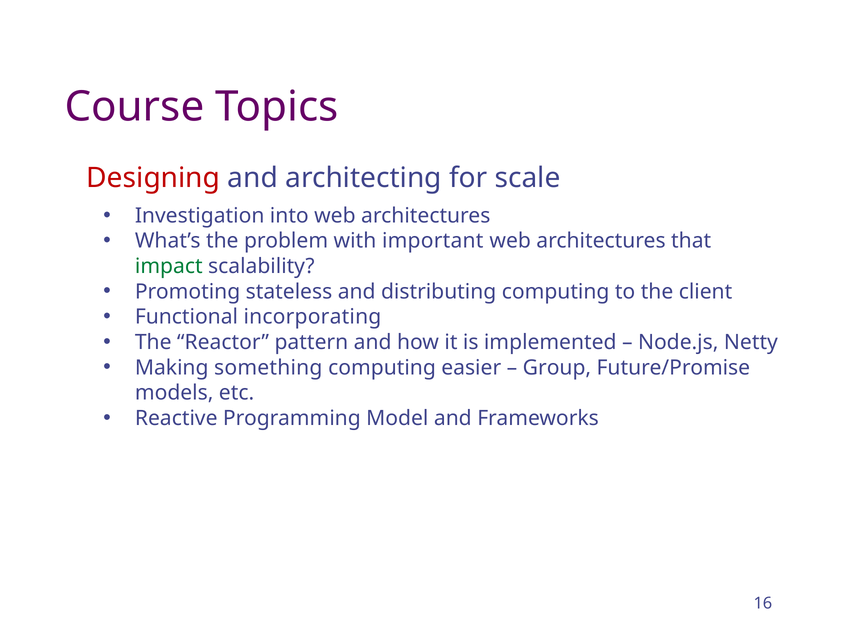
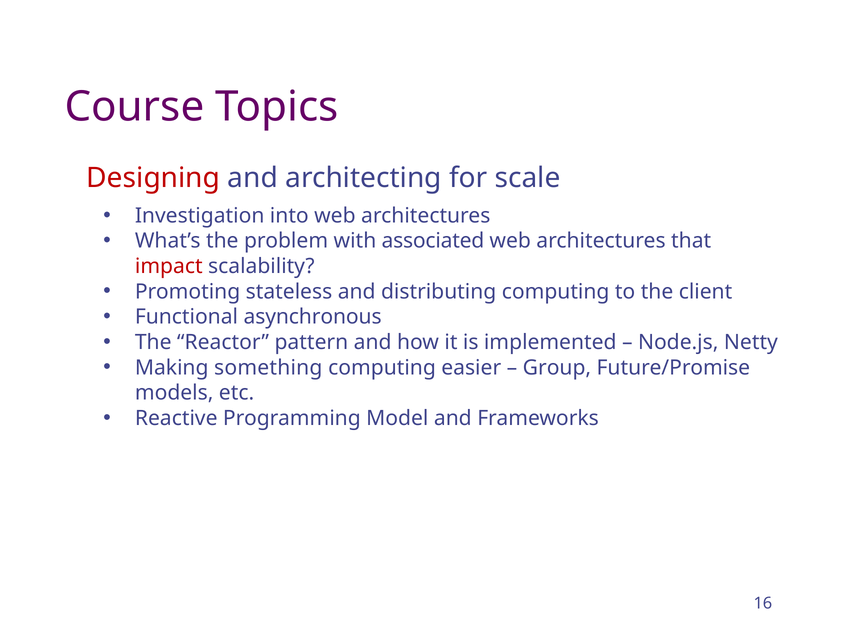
important: important -> associated (433, 241)
impact colour: green -> red (169, 266)
incorporating: incorporating -> asynchronous (313, 317)
